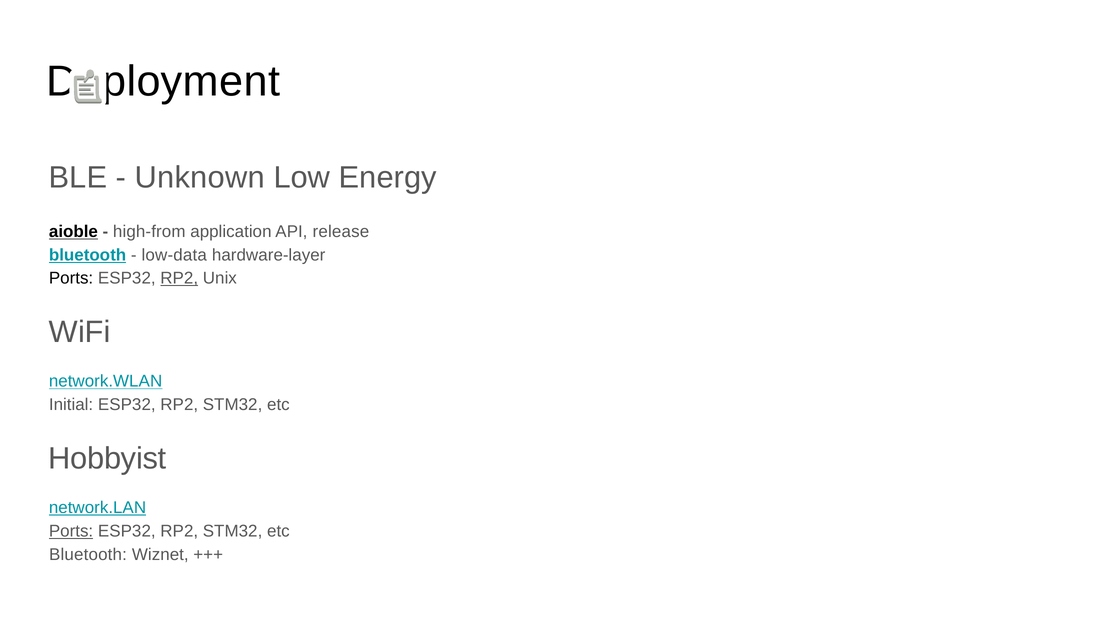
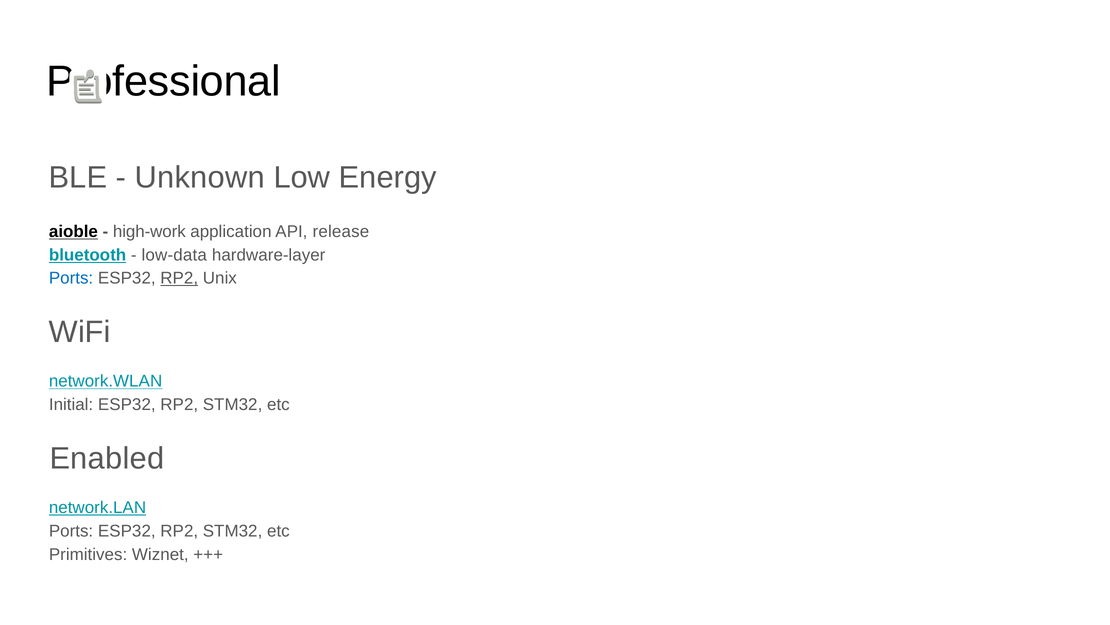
Deployment: Deployment -> Professional (163, 81)
high-from: high-from -> high-work (149, 231)
Ports colour: black -> blue (71, 278)
Hobbyist: Hobbyist -> Enabled (107, 458)
Ports underline: present -> none (71, 531)
Bluetooth: Bluetooth -> Primitives (88, 554)
